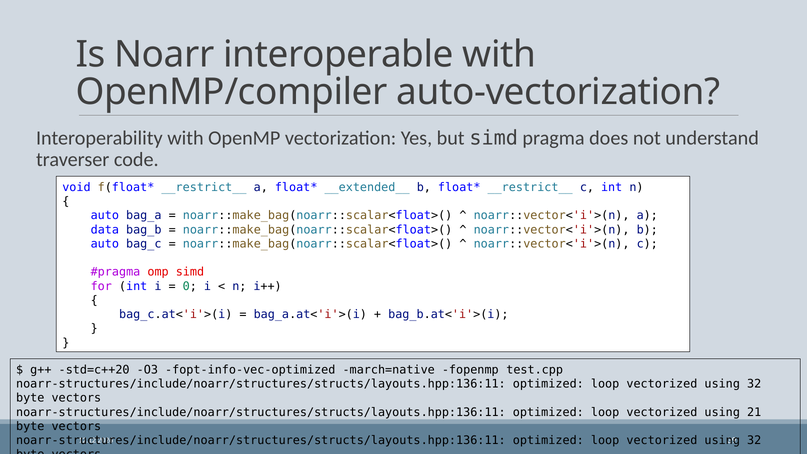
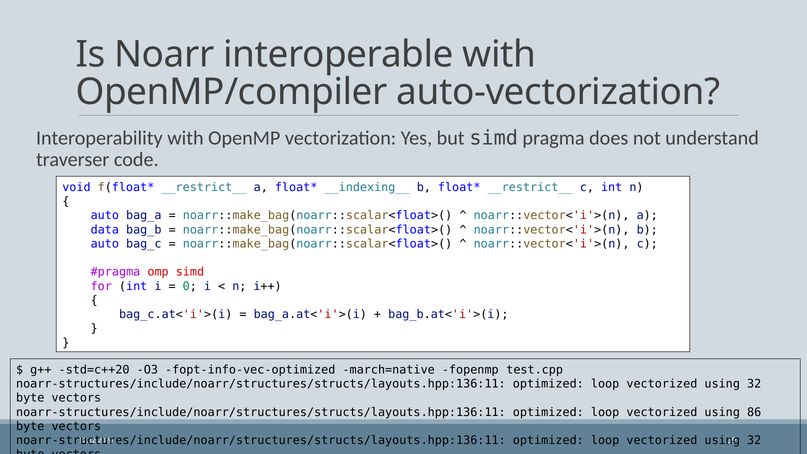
__extended__: __extended__ -> __indexing__ (367, 187)
21: 21 -> 86 (754, 412)
